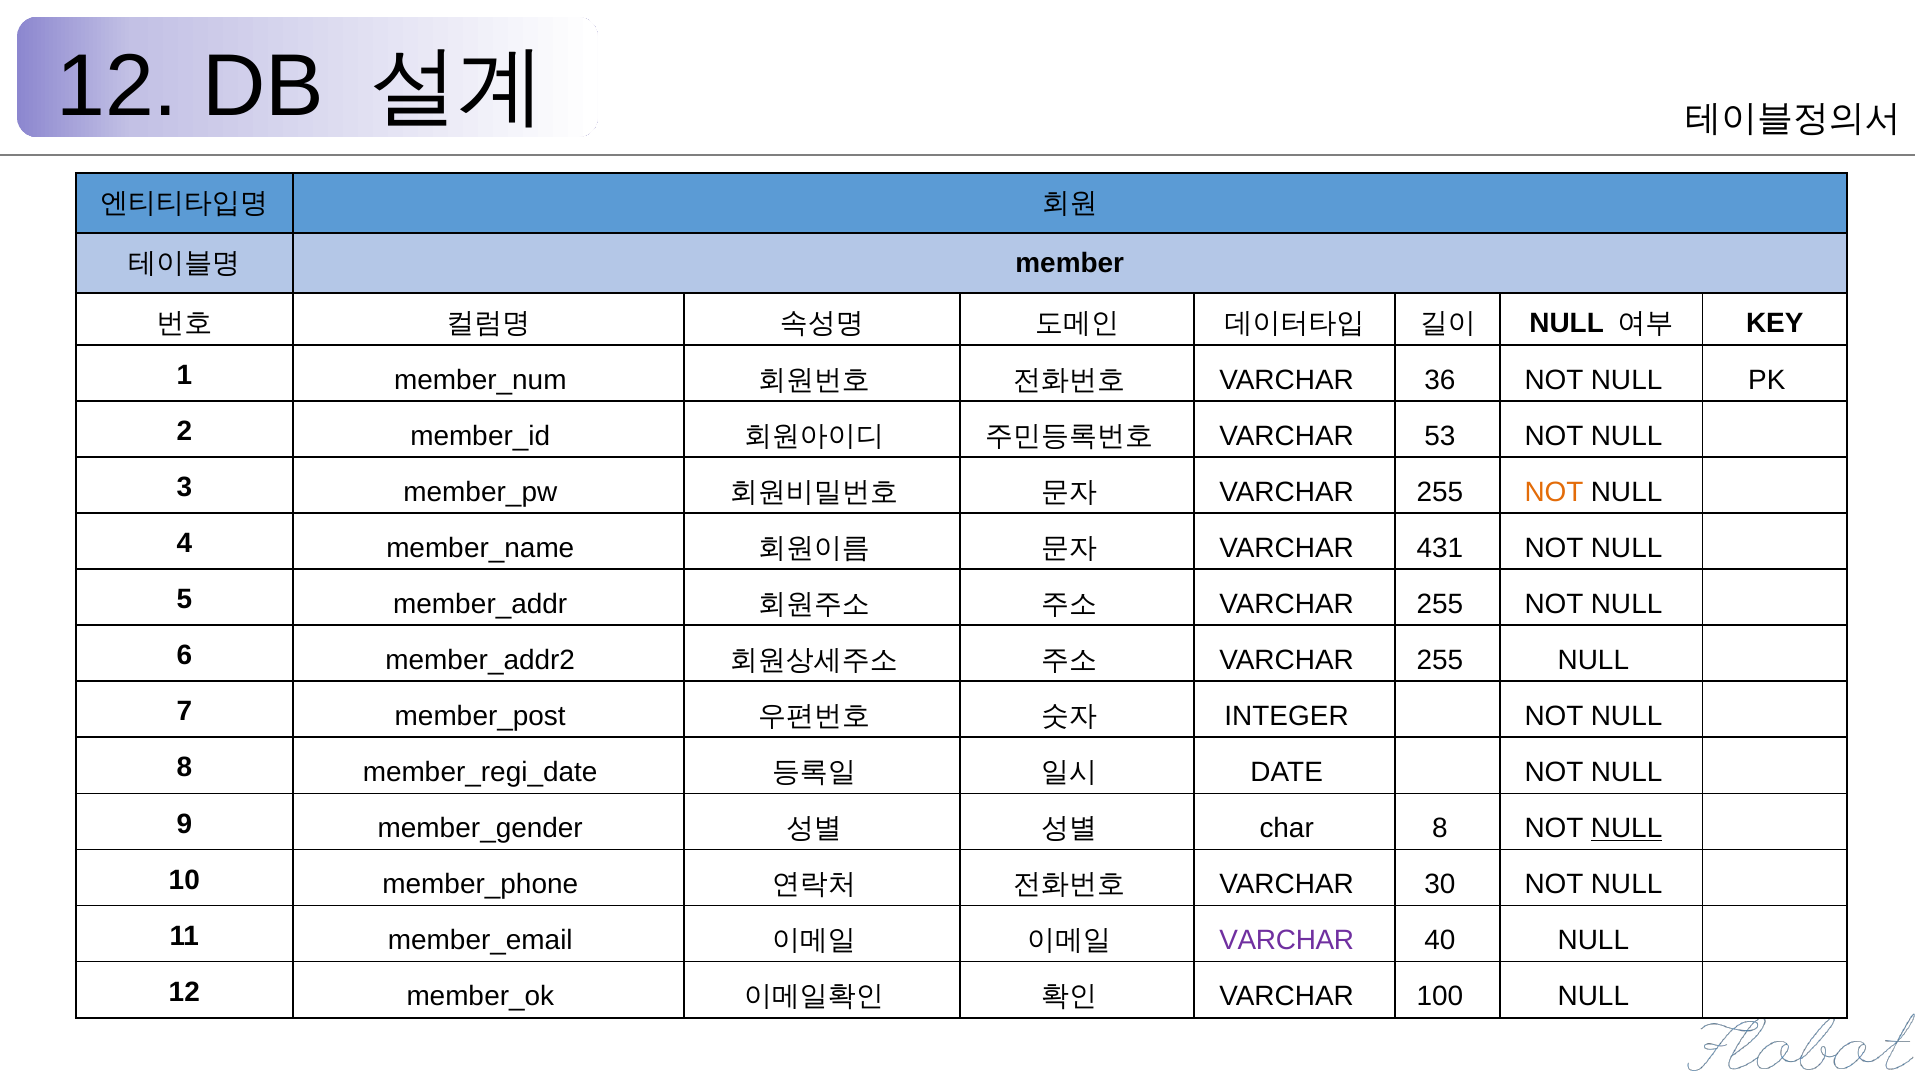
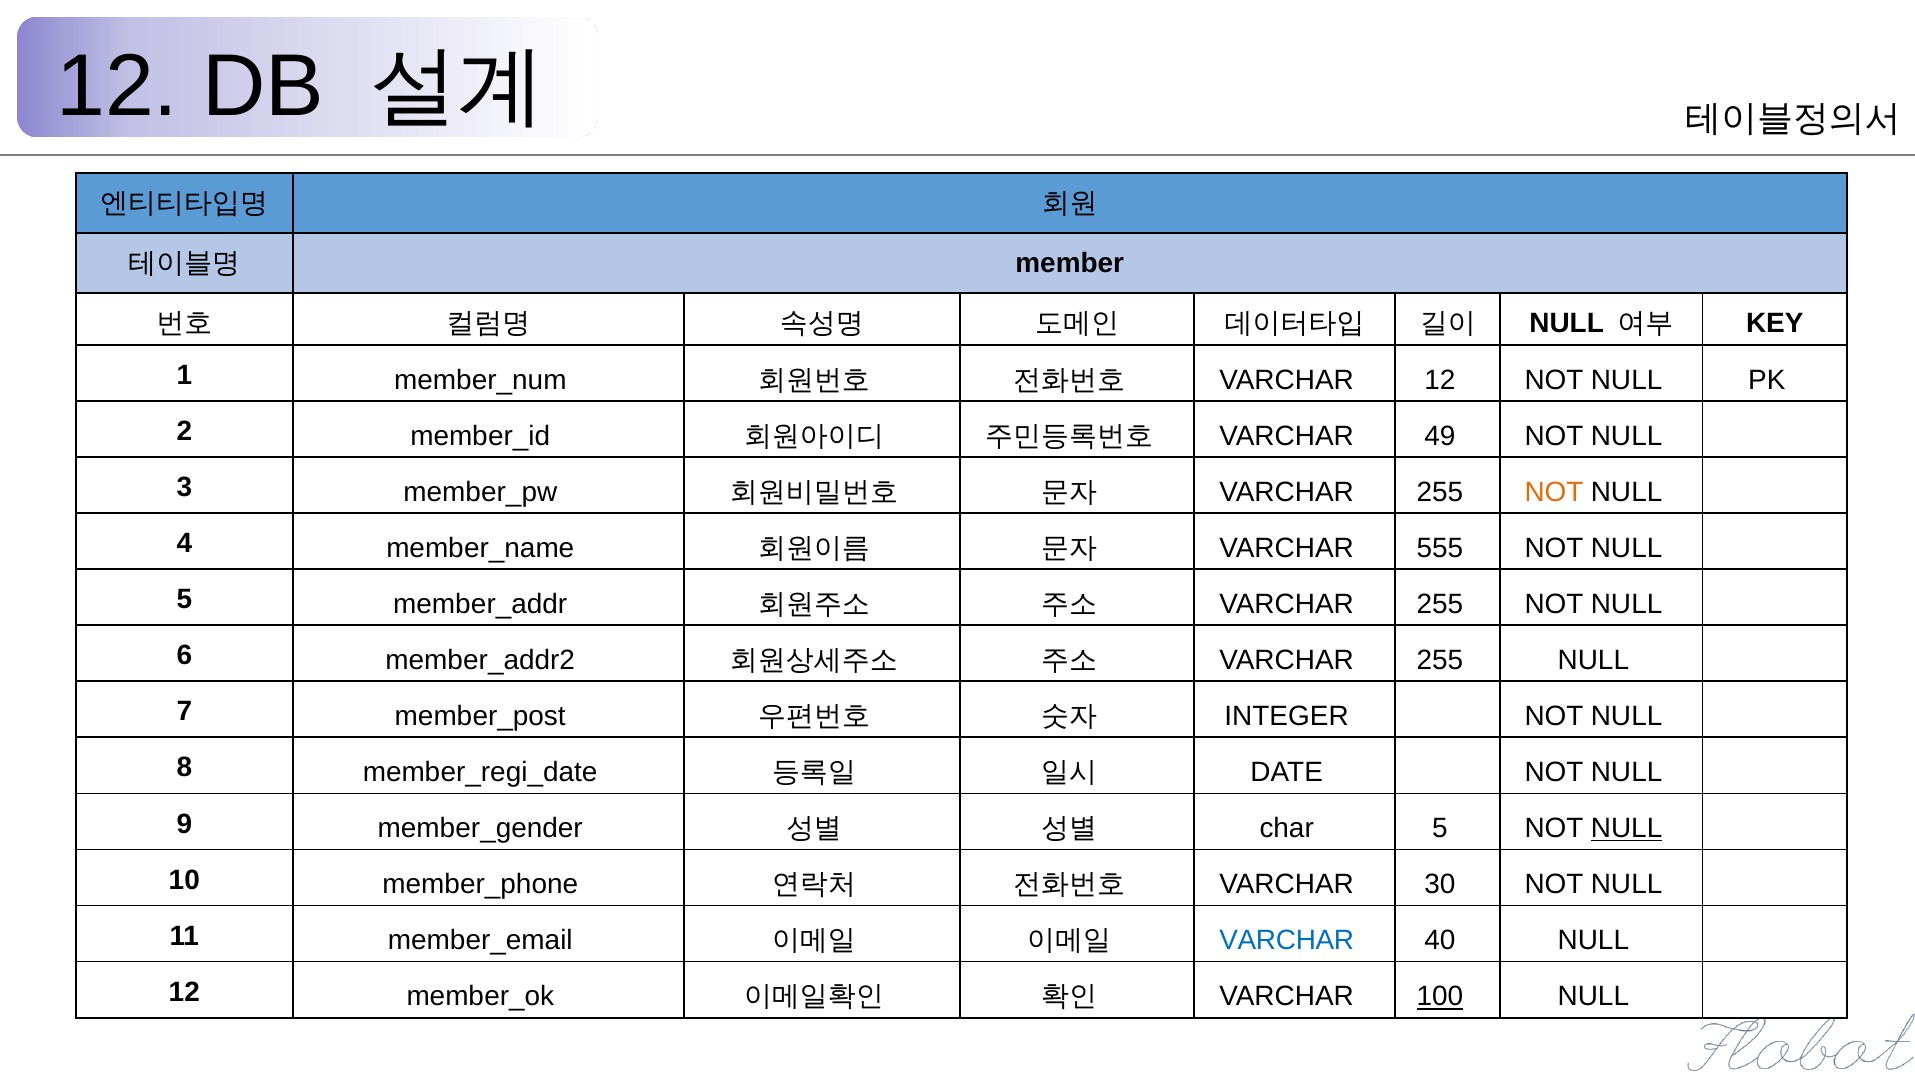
VARCHAR 36: 36 -> 12 (1440, 380)
53: 53 -> 49 (1440, 436)
431: 431 -> 555 (1440, 548)
char 8: 8 -> 5 (1440, 829)
VARCHAR colour: purple -> blue (1287, 941)
100 underline: none -> present (1440, 997)
